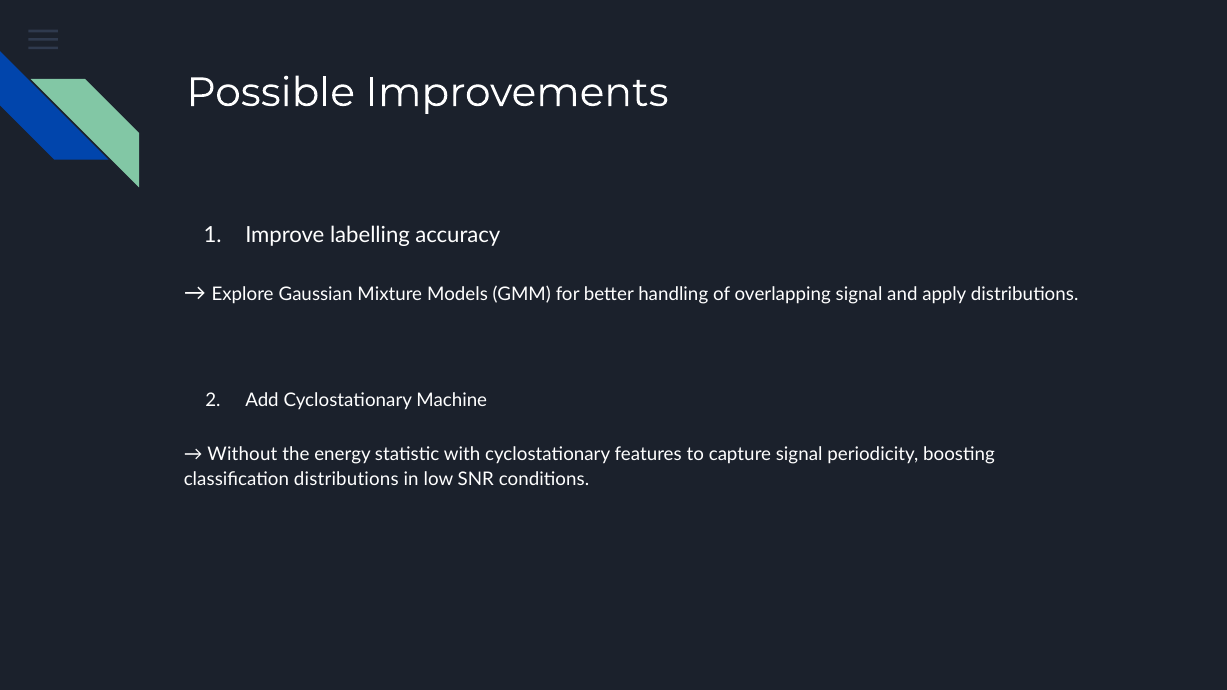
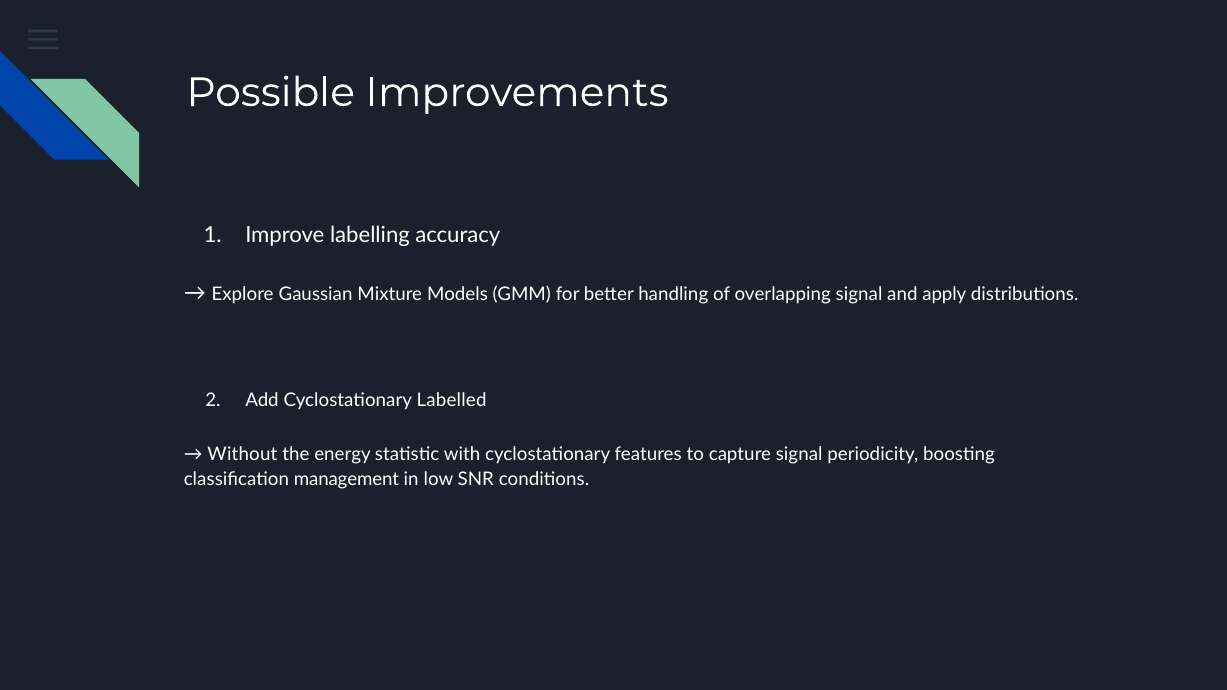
Machine: Machine -> Labelled (452, 401)
classification distributions: distributions -> management (346, 480)
